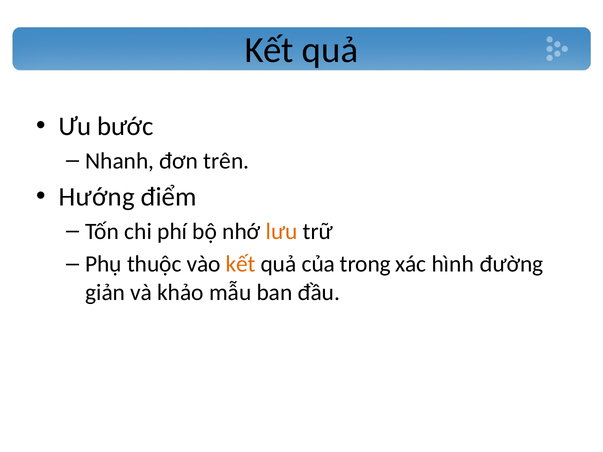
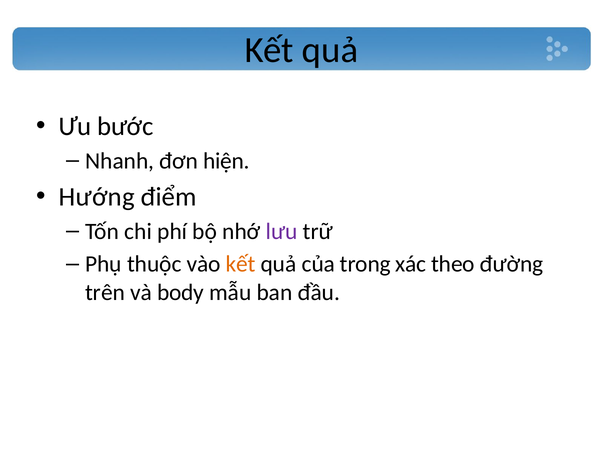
trên: trên -> hiện (226, 161)
lưu colour: orange -> purple (282, 232)
hình: hình -> theo (453, 264)
giản: giản -> trên (105, 293)
khảo: khảo -> body (181, 293)
